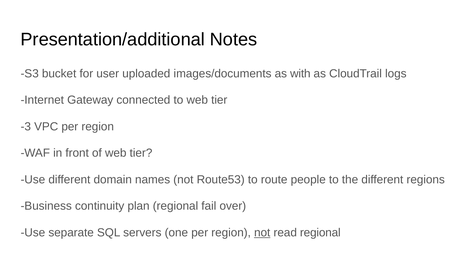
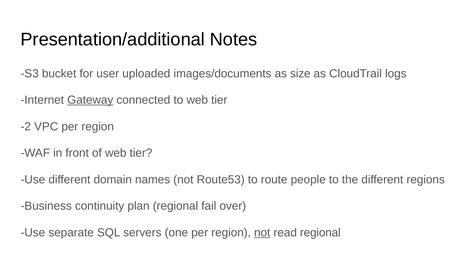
with: with -> size (300, 73)
Gateway underline: none -> present (90, 100)
-3: -3 -> -2 (26, 126)
